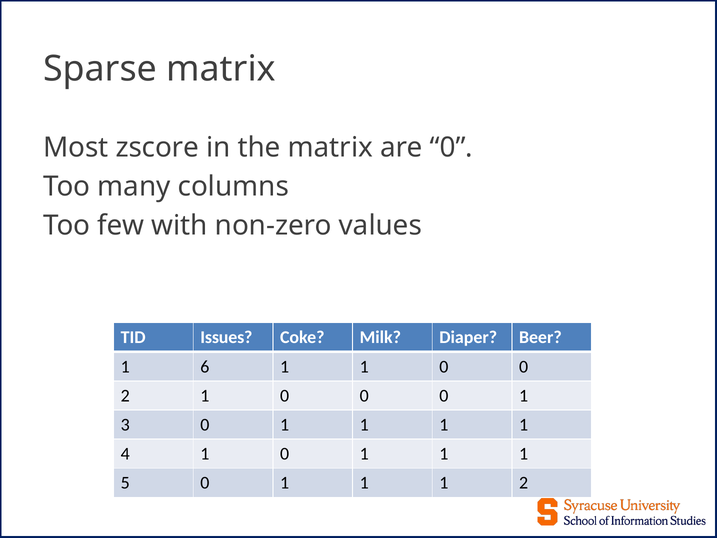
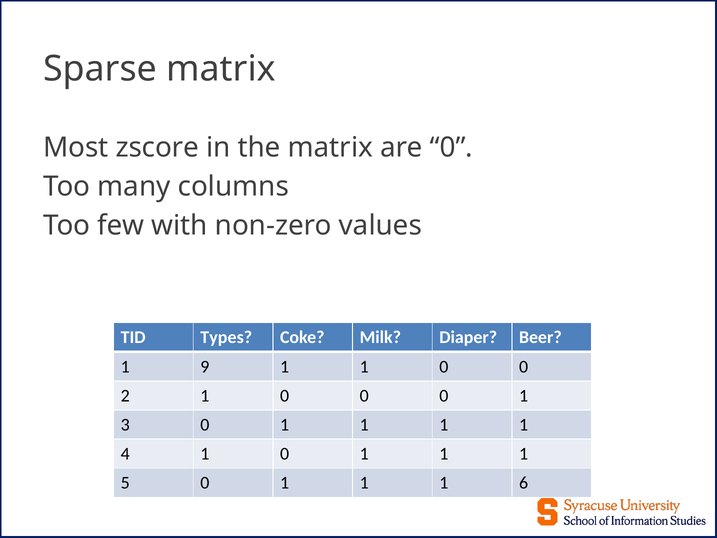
Issues: Issues -> Types (226, 337)
6: 6 -> 9 (205, 366)
1 2: 2 -> 6 (524, 483)
